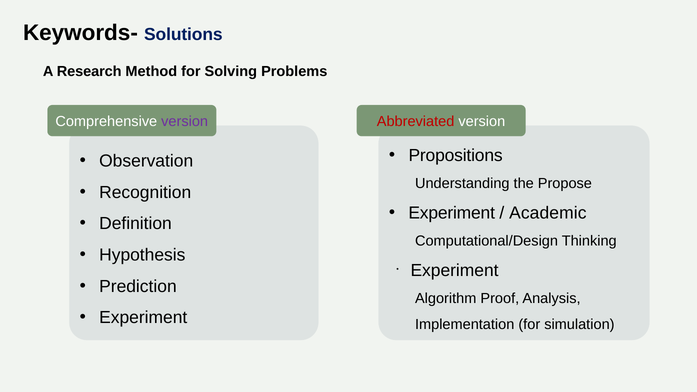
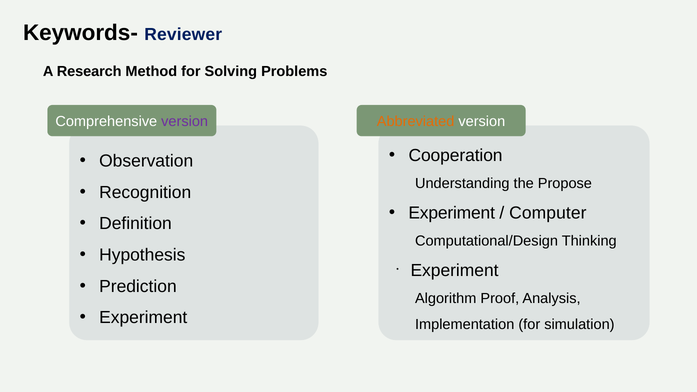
Solutions: Solutions -> Reviewer (183, 34)
Abbreviated colour: red -> orange (416, 122)
Propositions: Propositions -> Cooperation (456, 156)
Academic: Academic -> Computer (548, 213)
